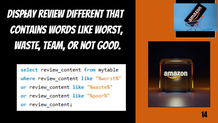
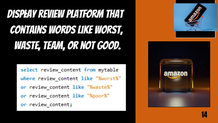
different: different -> platform (85, 14)
